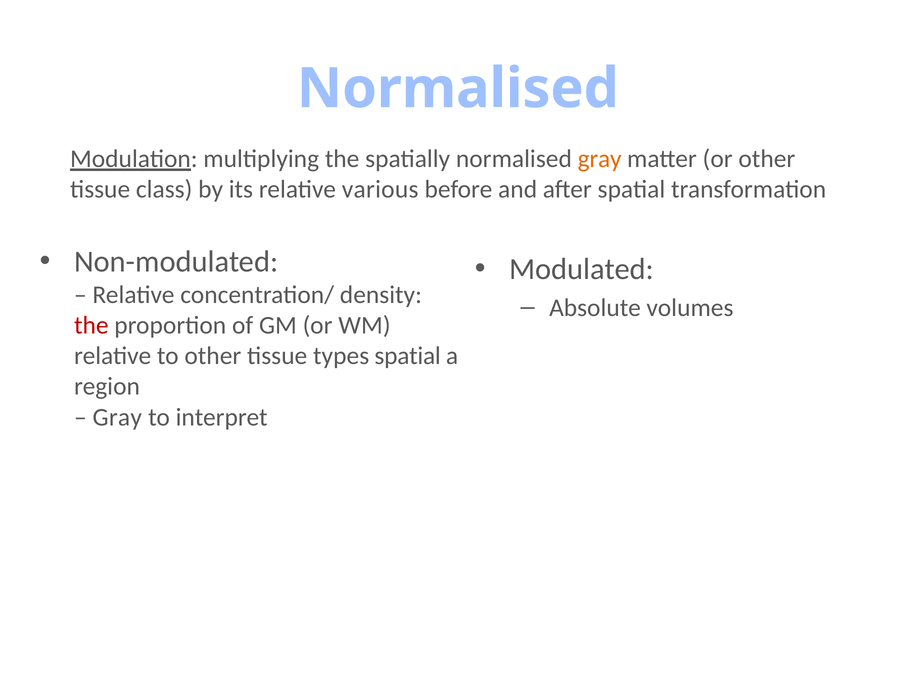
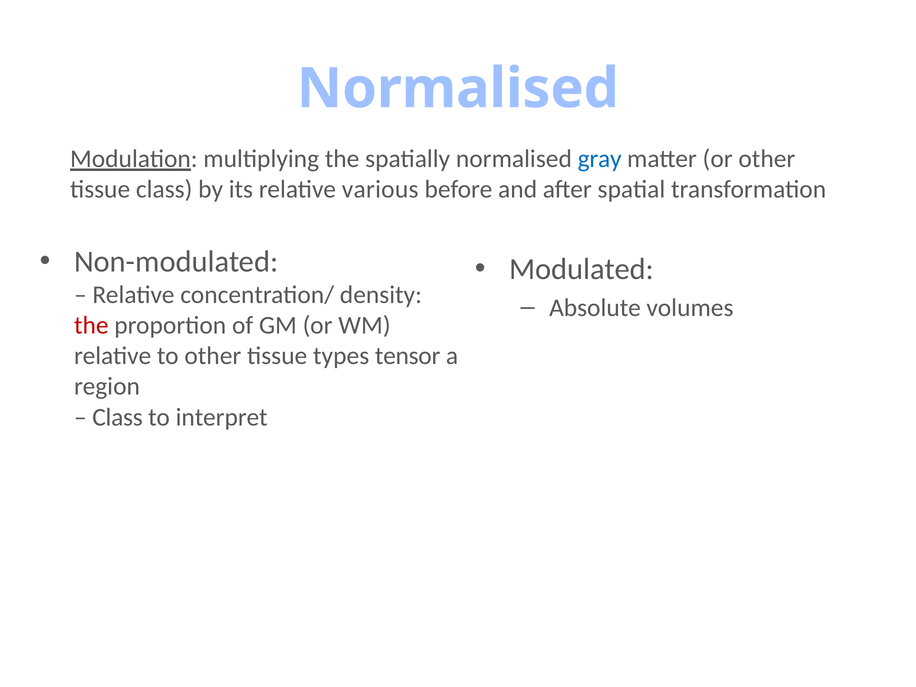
gray colour: orange -> blue (600, 159)
types spatial: spatial -> tensor (408, 356)
Gray: Gray -> Class (118, 417)
